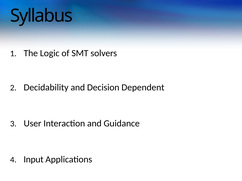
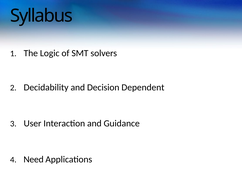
Input: Input -> Need (34, 160)
